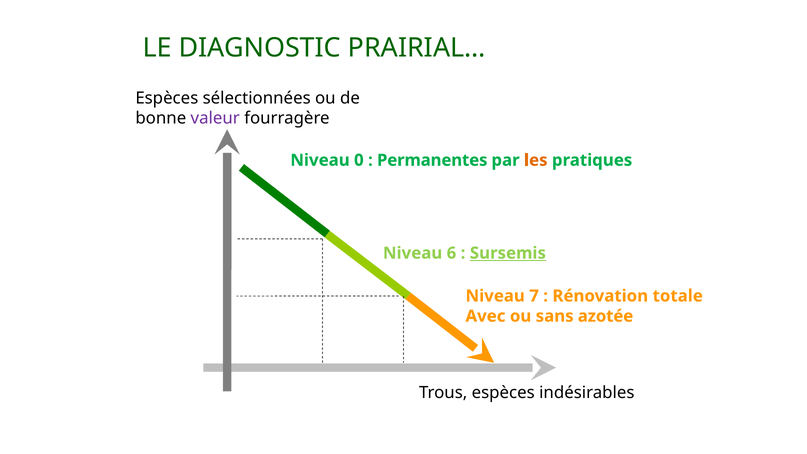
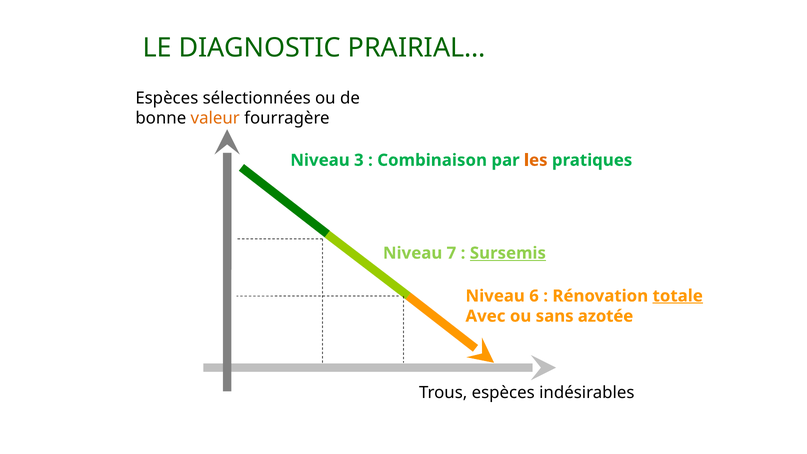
valeur colour: purple -> orange (215, 118)
0: 0 -> 3 (359, 160)
Permanentes: Permanentes -> Combinaison (432, 160)
6: 6 -> 7 (451, 253)
7: 7 -> 6 (534, 296)
totale underline: none -> present (678, 296)
